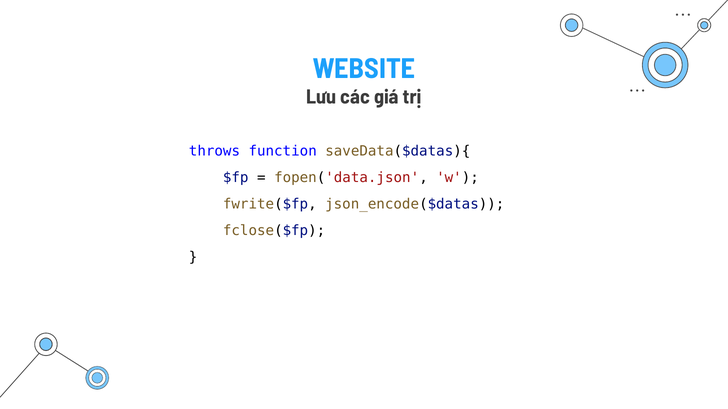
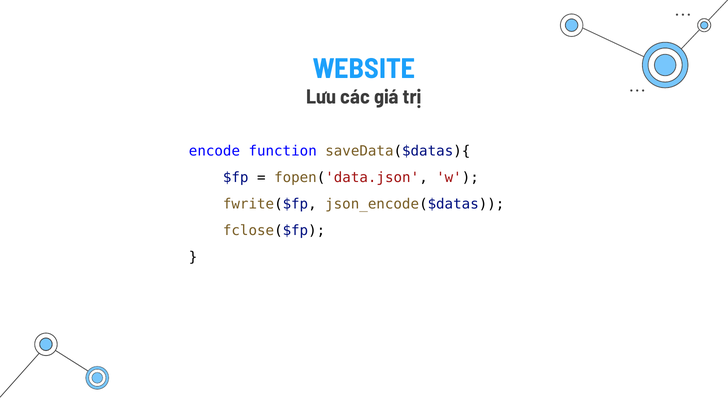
throws: throws -> encode (214, 151)
